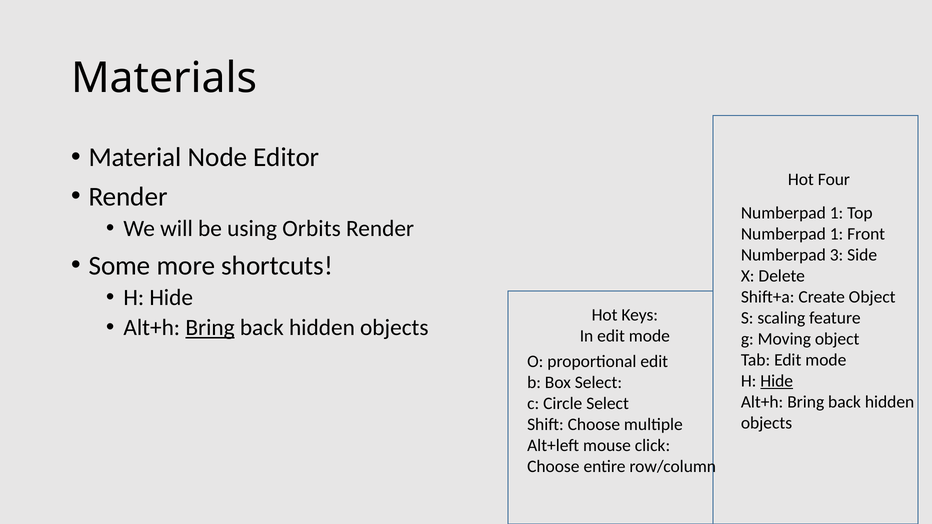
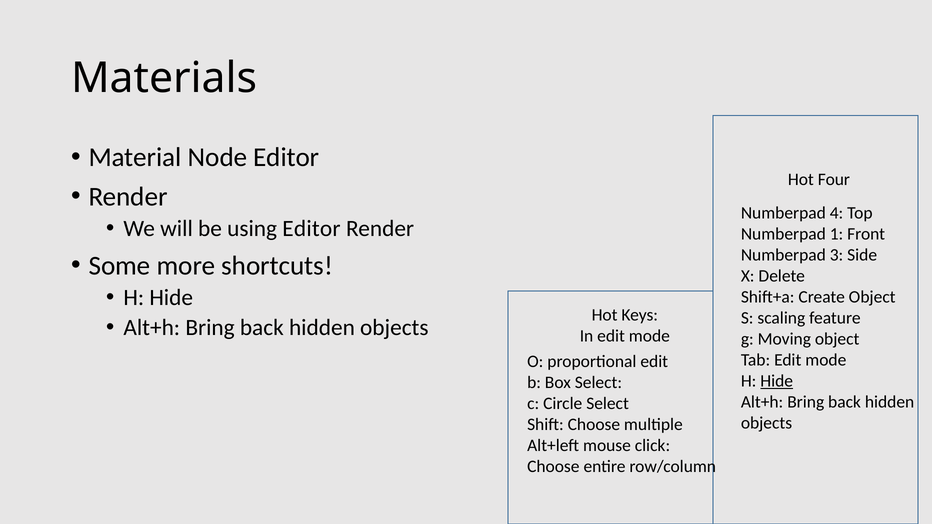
1: 1 -> 4 (837, 213)
using Orbits: Orbits -> Editor (311, 229)
Bring underline: present -> none (210, 328)
